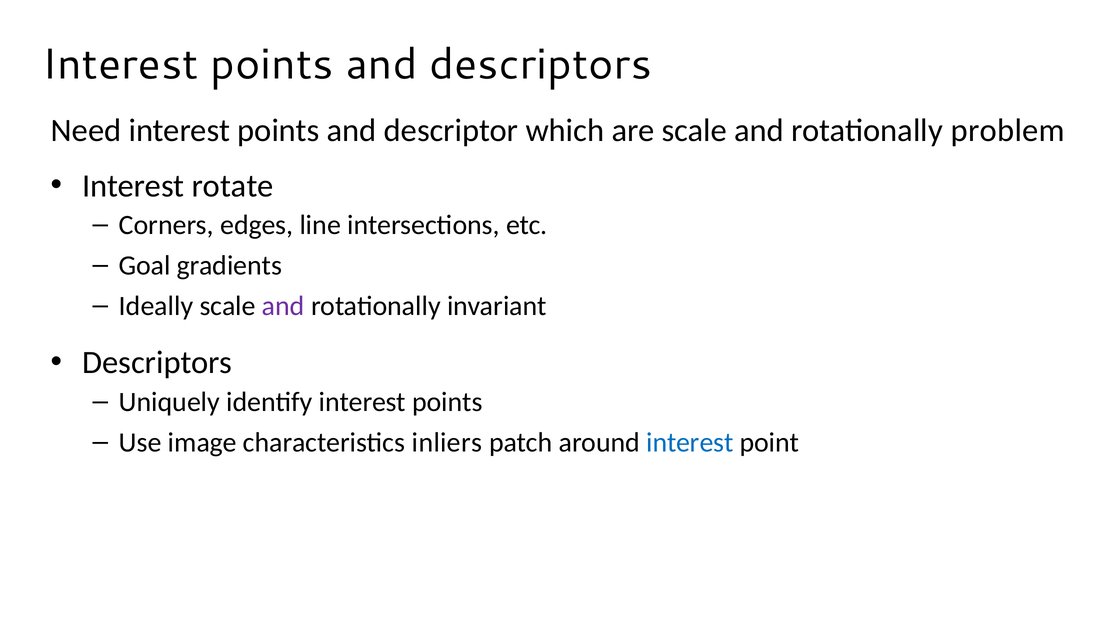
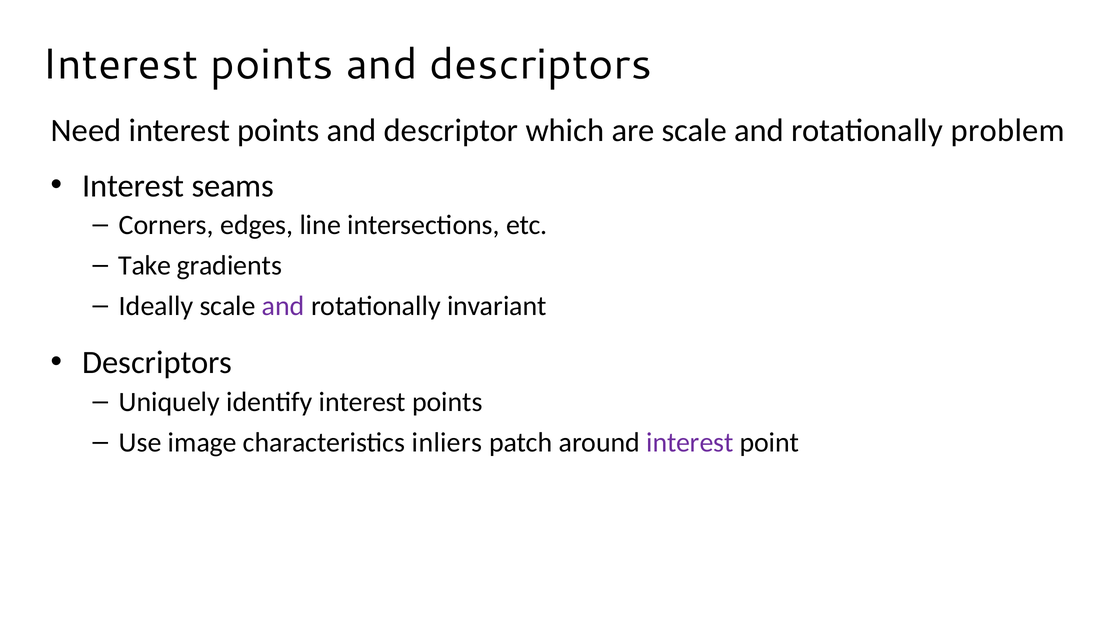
rotate: rotate -> seams (233, 186)
Goal: Goal -> Take (145, 266)
interest colour: blue -> purple (690, 443)
